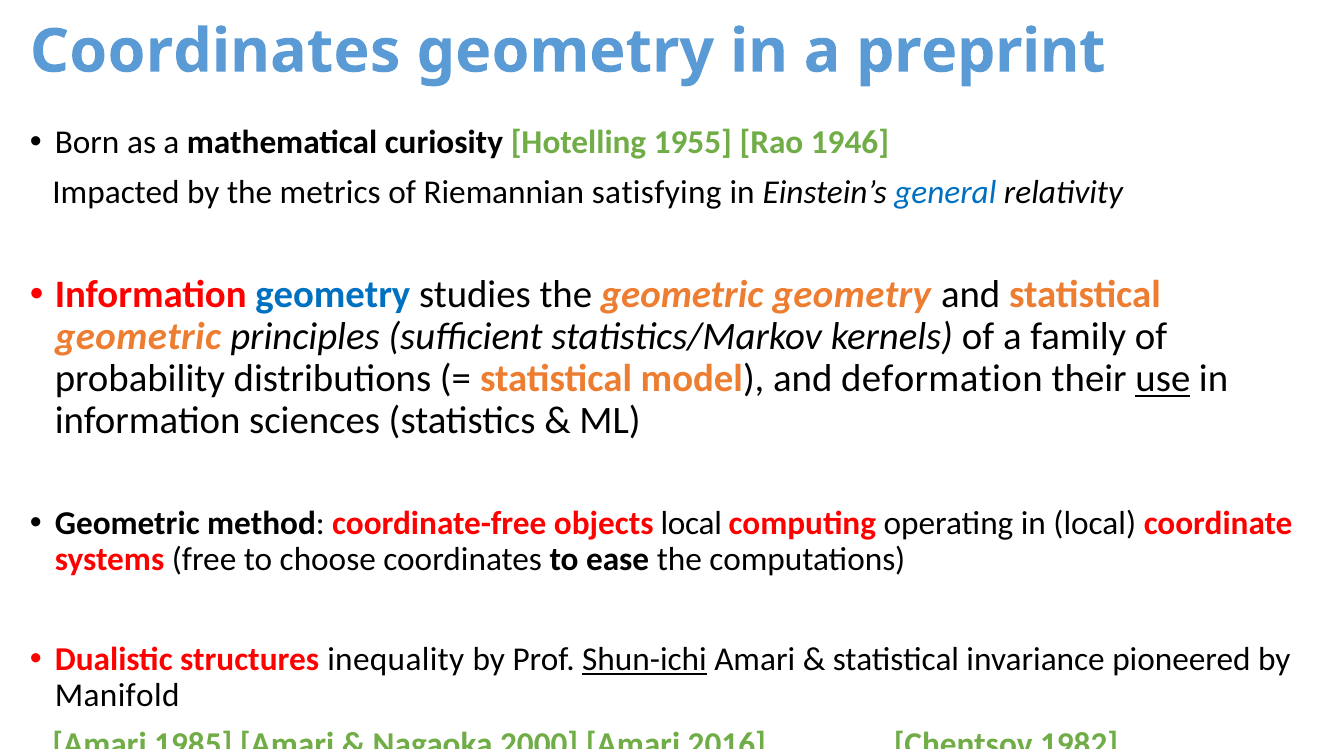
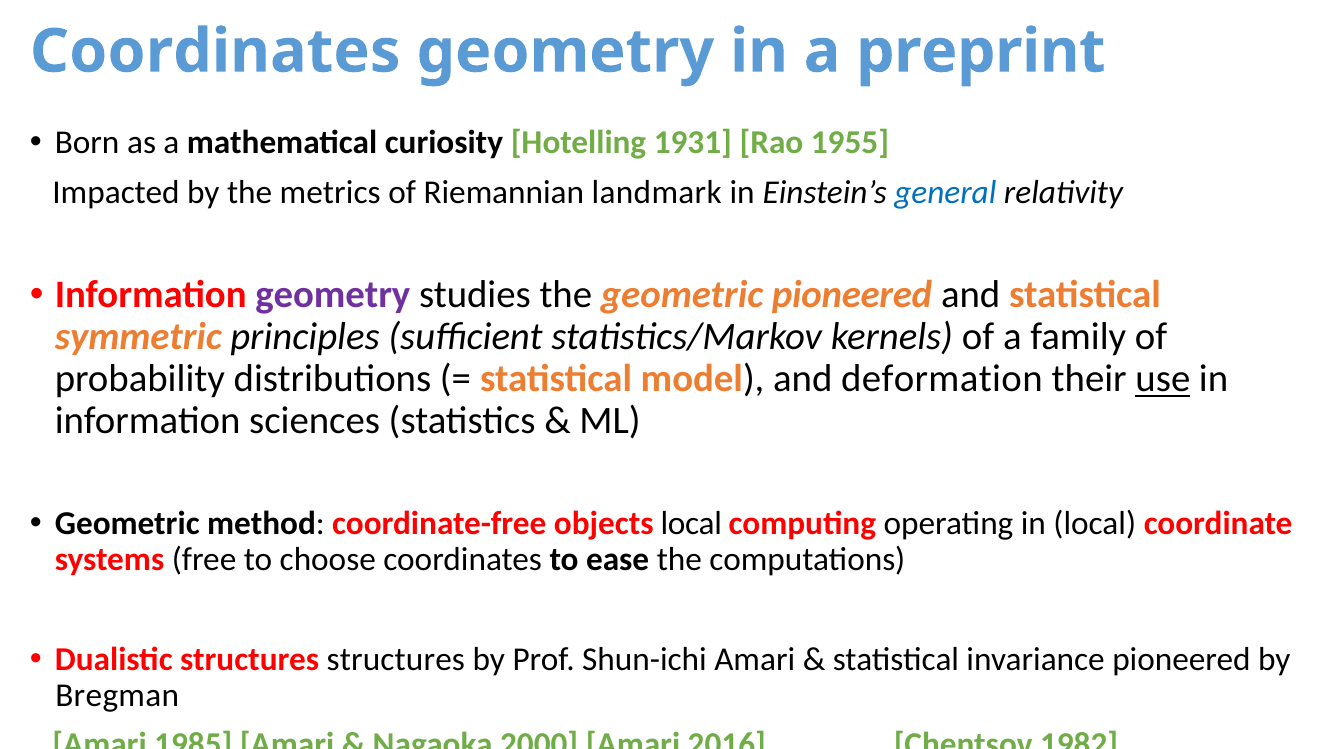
1955: 1955 -> 1931 (693, 143)
1946: 1946 -> 1955 (850, 143)
satisfying: satisfying -> landmark (657, 192)
geometry colour: blue -> purple (333, 295)
geometric geometry: geometry -> pioneered (852, 295)
geometric: geometric -> symmetric (138, 337)
structures inequality: inequality -> structures (396, 659)
Shun-ichi underline: present -> none (644, 659)
Manifold: Manifold -> Bregman (117, 695)
